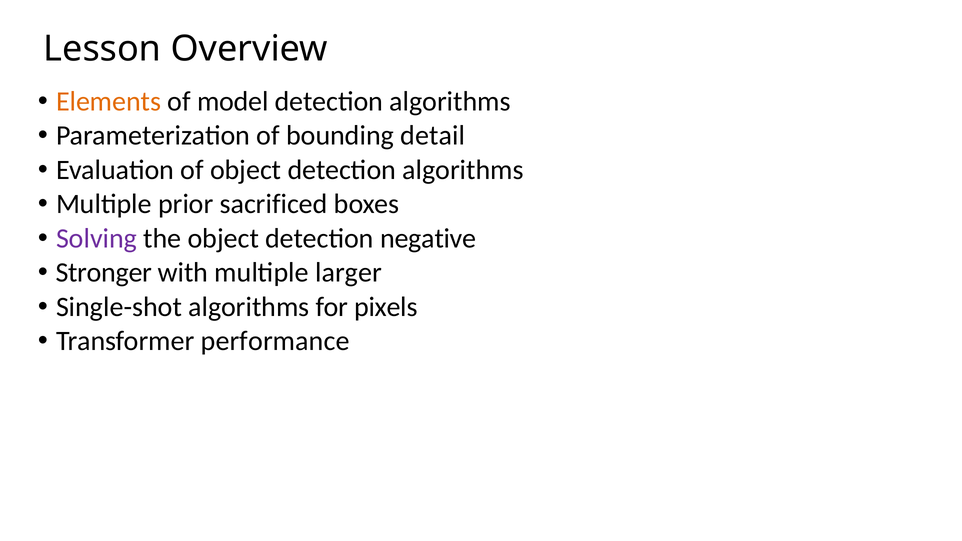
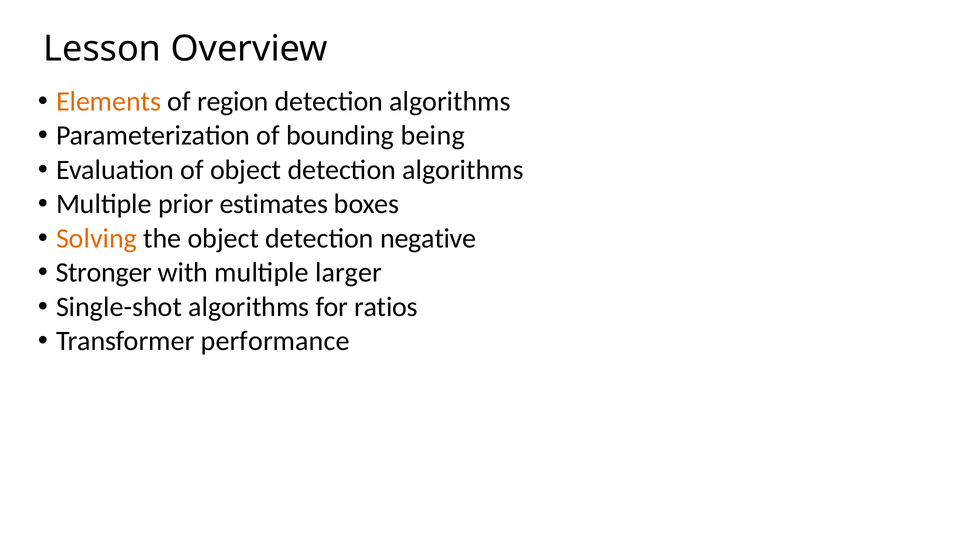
model: model -> region (233, 101)
detail: detail -> being (433, 136)
sacrificed: sacrificed -> estimates (274, 204)
Solving colour: purple -> orange (97, 238)
pixels: pixels -> ratios (386, 307)
